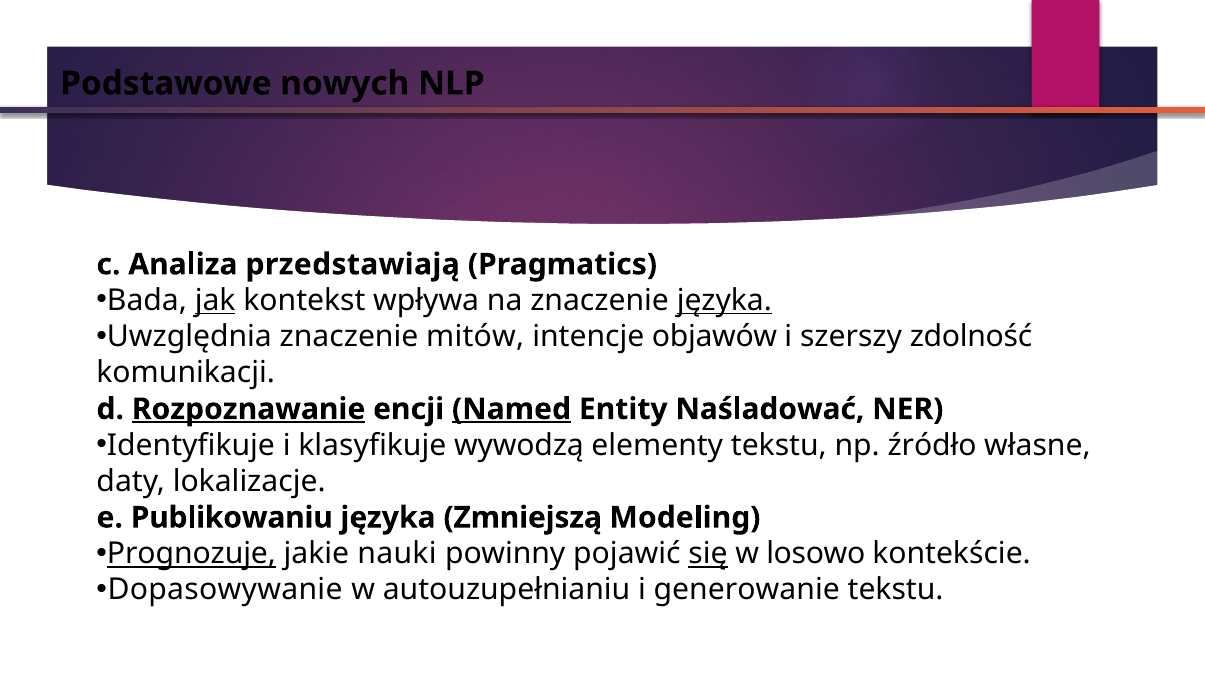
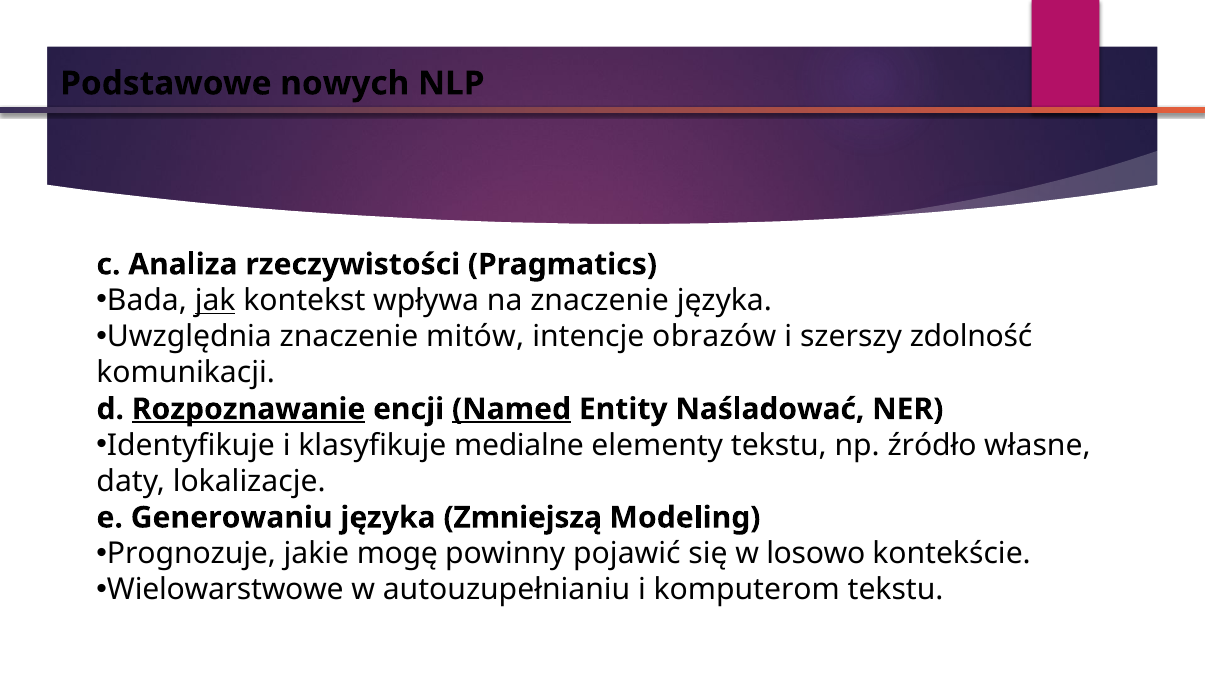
przedstawiają: przedstawiają -> rzeczywistości (353, 264)
języka underline: present -> none (724, 301)
objawów: objawów -> obrazów (714, 337)
wywodzą: wywodzą -> medialne (519, 445)
Publikowaniu: Publikowaniu -> Generowaniu (232, 517)
Prognozuje underline: present -> none (191, 554)
nauki: nauki -> mogę (397, 554)
się underline: present -> none (708, 554)
Dopasowywanie: Dopasowywanie -> Wielowarstwowe (225, 590)
generowanie: generowanie -> komputerom (747, 590)
